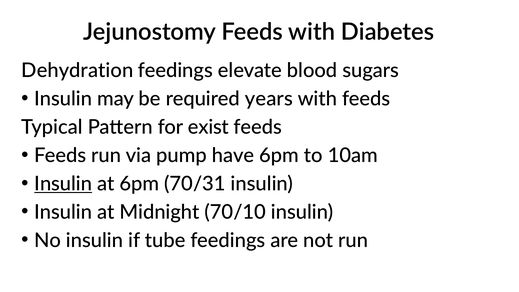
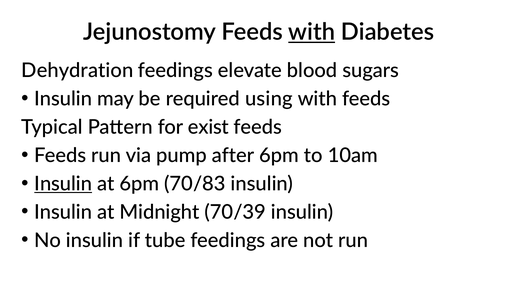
with underline: none -> present (312, 32)
years: years -> using (269, 99)
have: have -> after (233, 155)
70/31: 70/31 -> 70/83 (195, 184)
70/10: 70/10 -> 70/39 (235, 212)
